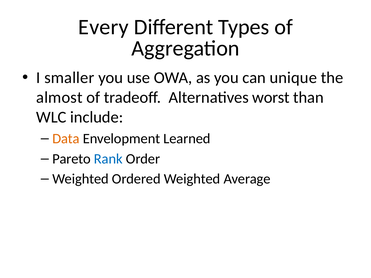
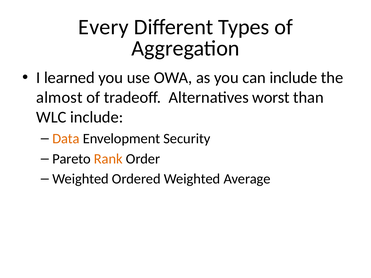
smaller: smaller -> learned (69, 78)
can unique: unique -> include (293, 78)
Learned: Learned -> Security (187, 139)
Rank colour: blue -> orange (108, 159)
